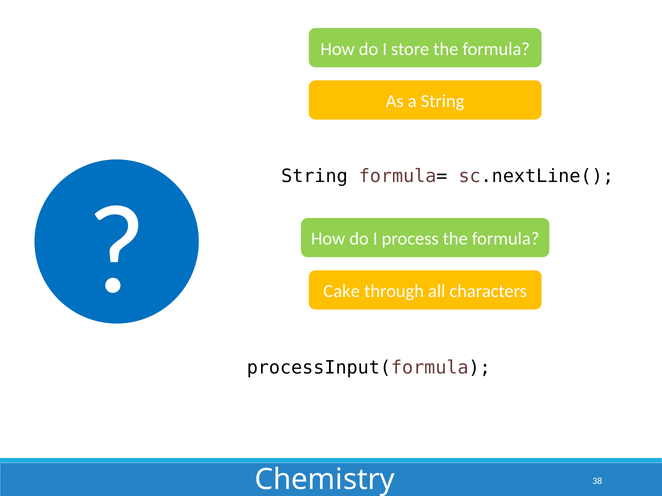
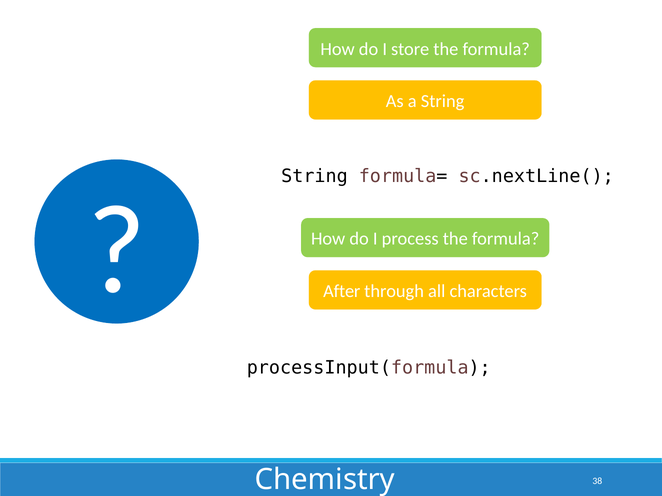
Cake: Cake -> After (342, 291)
